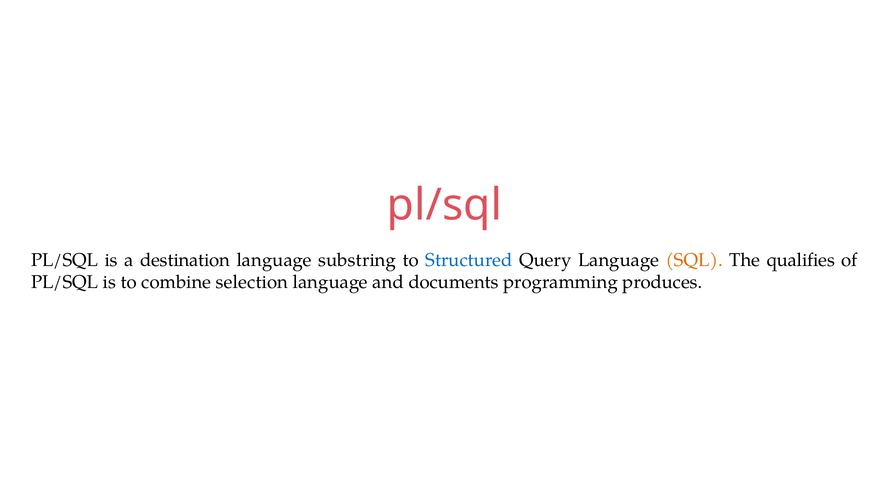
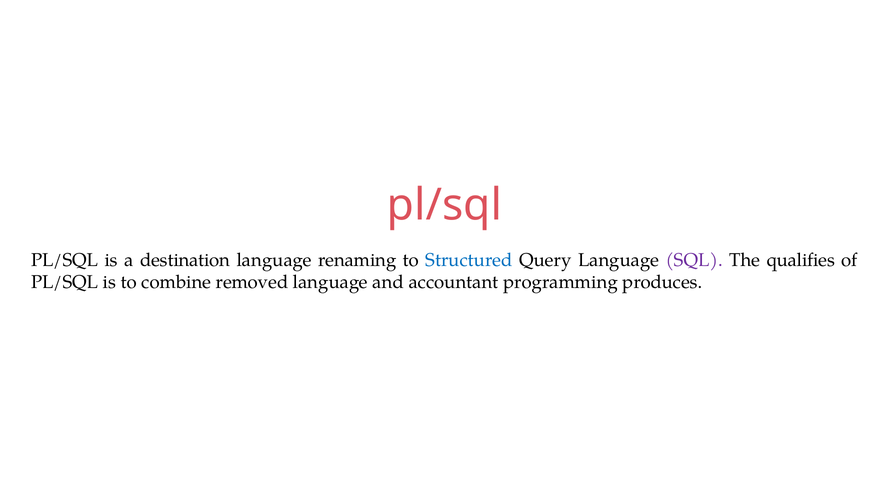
substring: substring -> renaming (357, 260)
SQL colour: orange -> purple (694, 260)
selection: selection -> removed (252, 282)
documents: documents -> accountant (454, 282)
